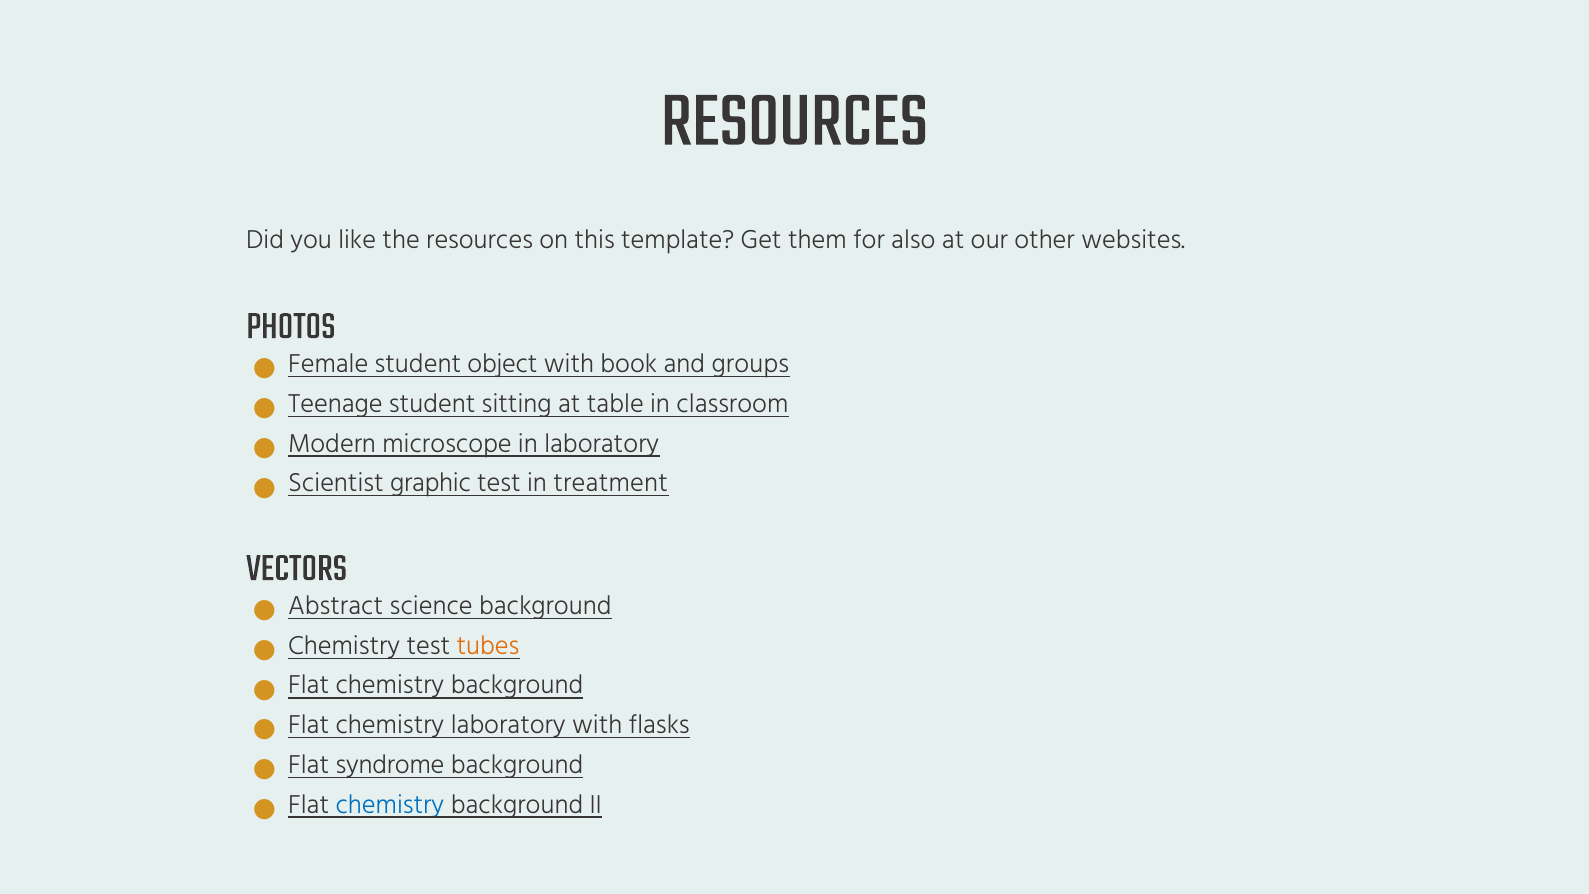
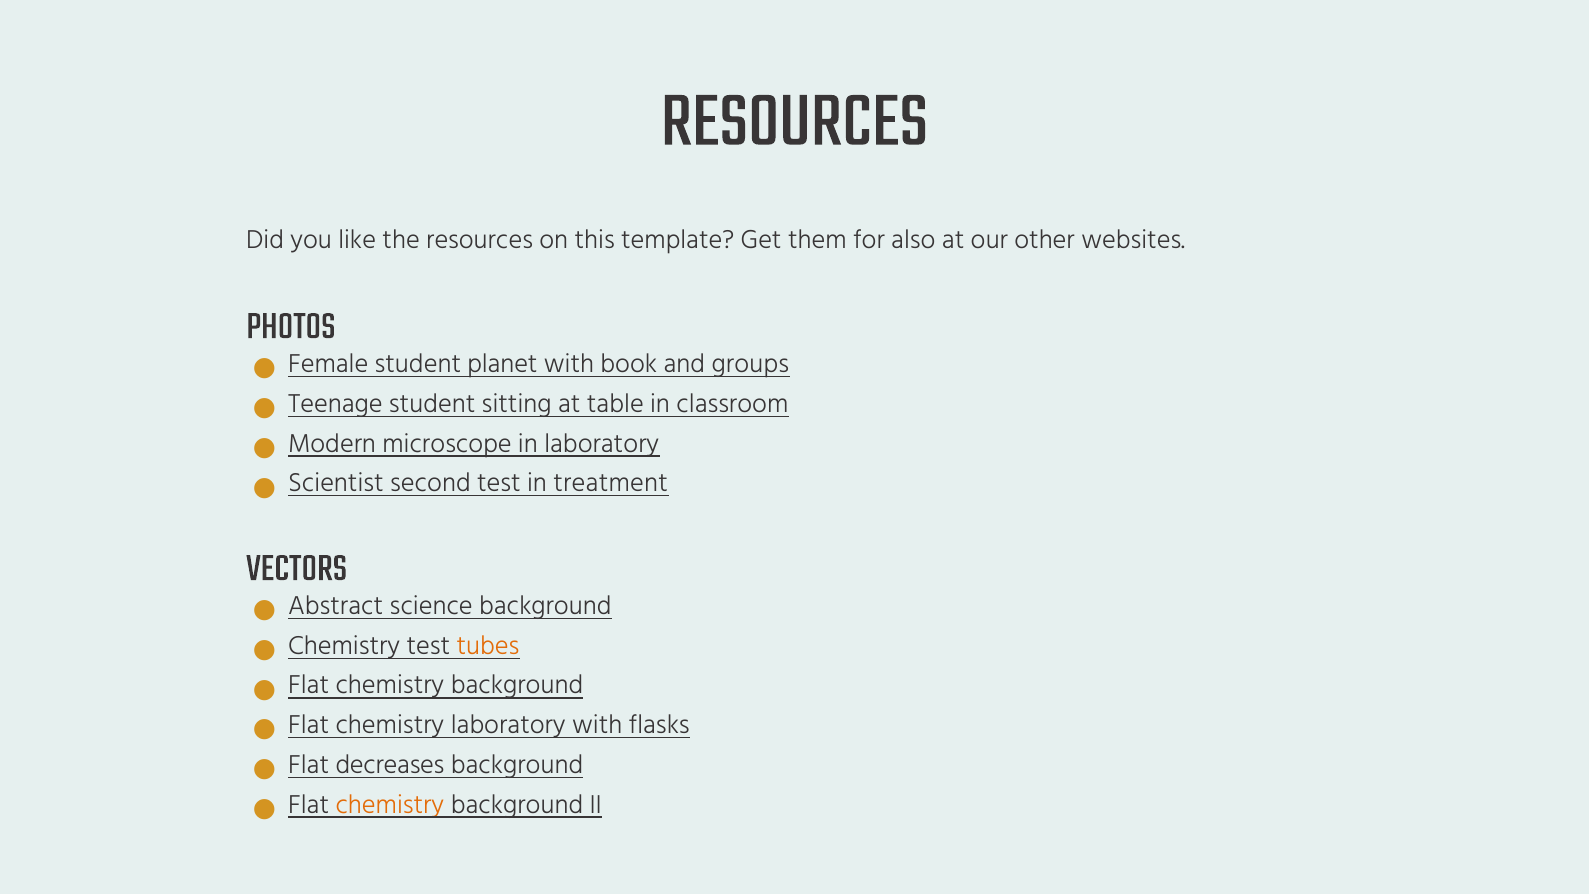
object: object -> planet (502, 364)
graphic: graphic -> second (430, 483)
syndrome: syndrome -> decreases (390, 764)
chemistry colour: blue -> orange (390, 804)
